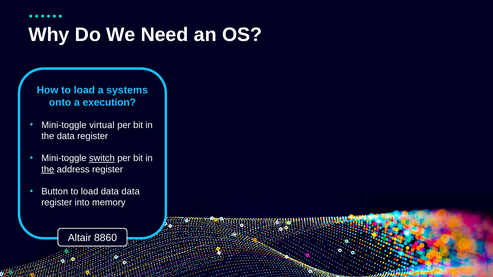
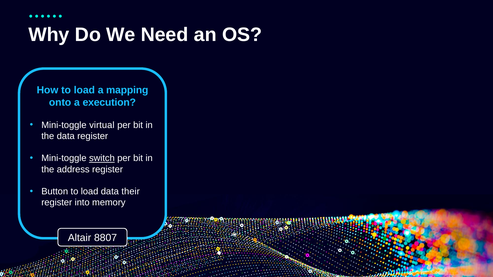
systems: systems -> mapping (127, 90)
the underline: present -> none (48, 170)
data data: data -> their (131, 192)
8860: 8860 -> 8807 (106, 238)
